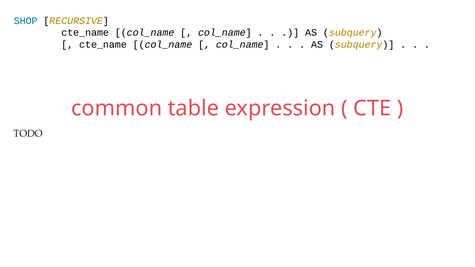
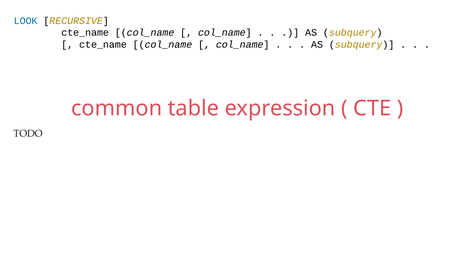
SHOP: SHOP -> LOOK (26, 21)
